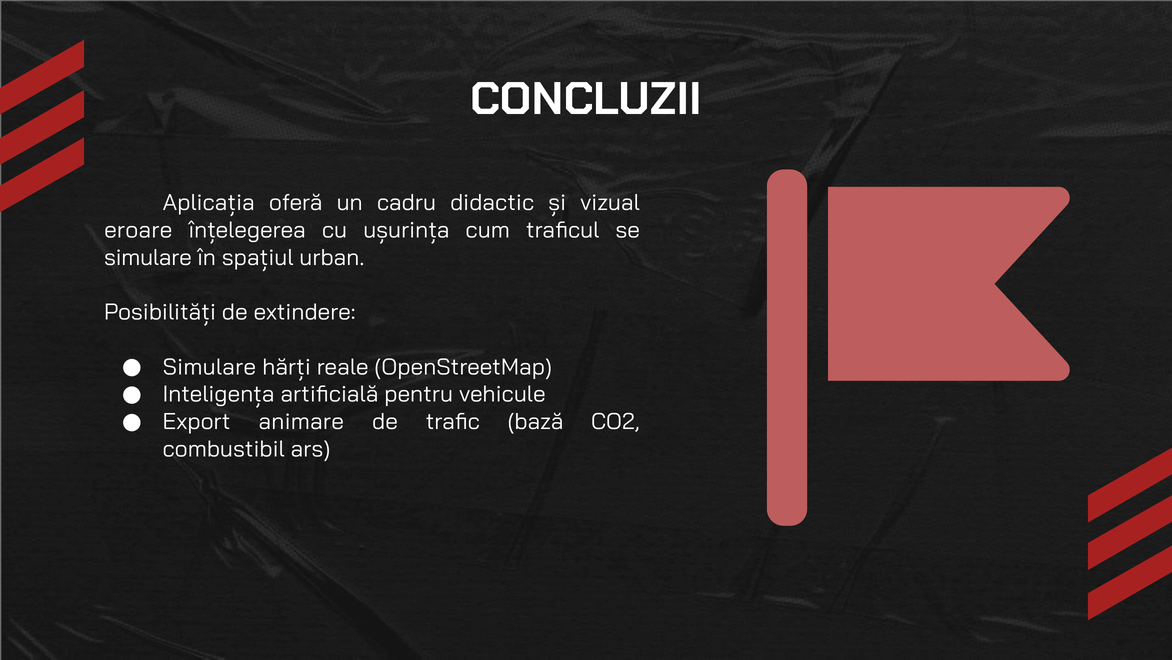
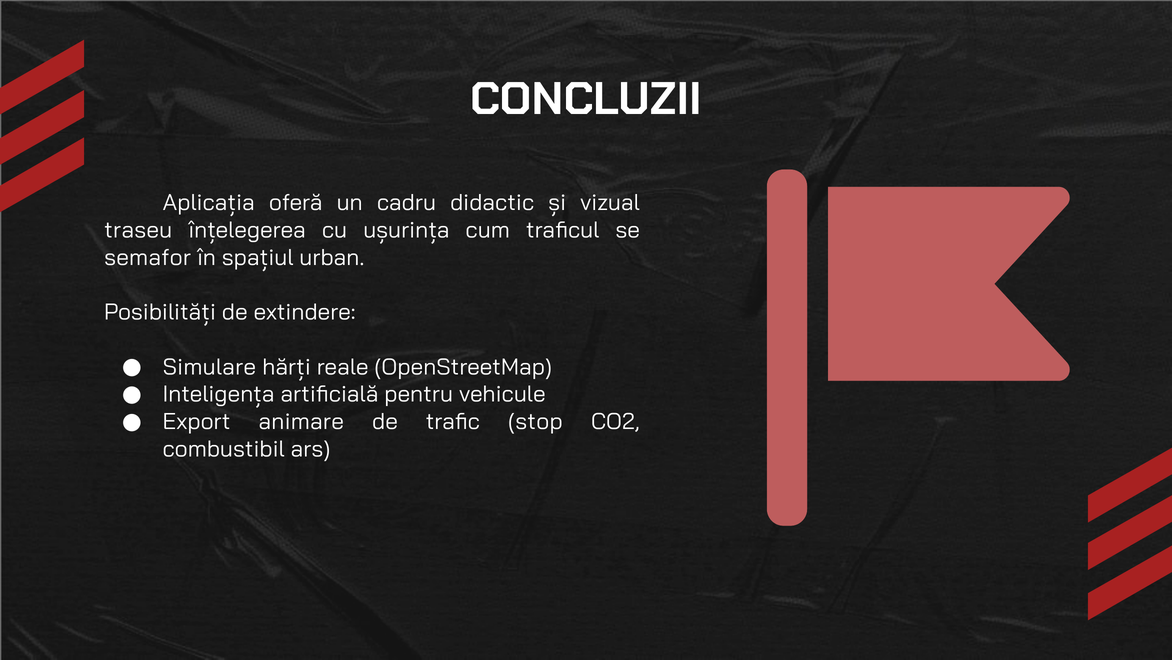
eroare: eroare -> traseu (138, 230)
simulare: simulare -> semafor (148, 257)
bază: bază -> stop (535, 421)
